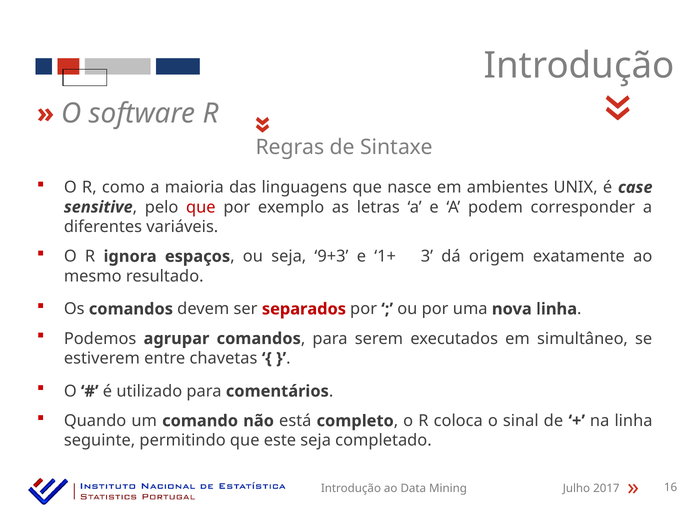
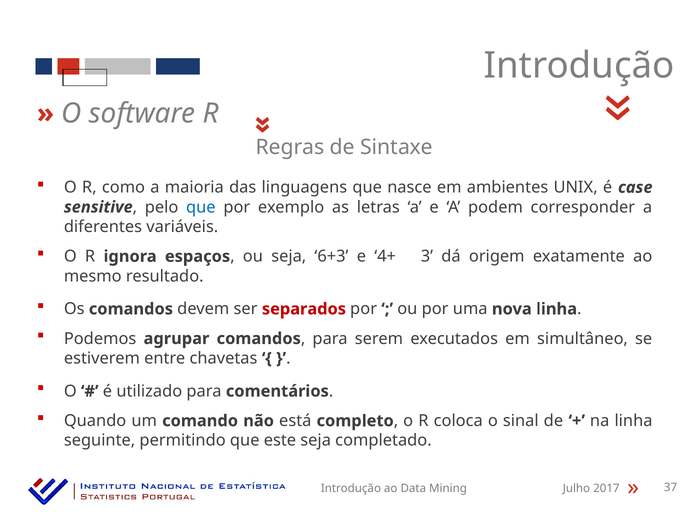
que colour: red -> blue (201, 207)
9+3: 9+3 -> 6+3 (331, 256)
1+: 1+ -> 4+ (385, 256)
16: 16 -> 37 (671, 487)
